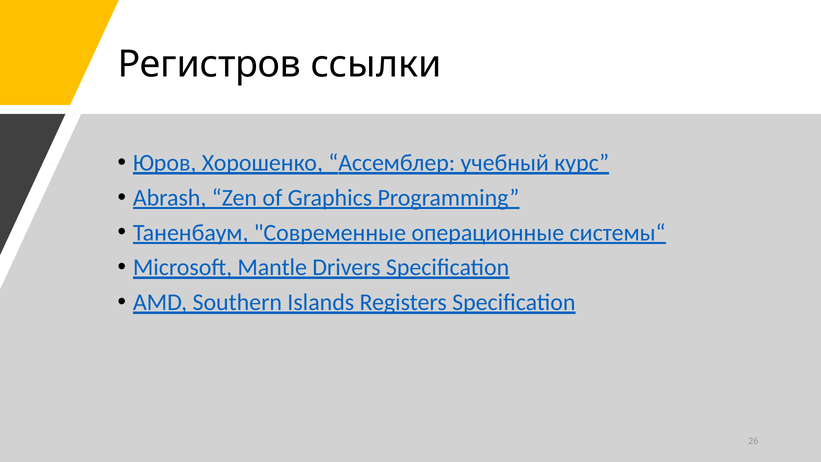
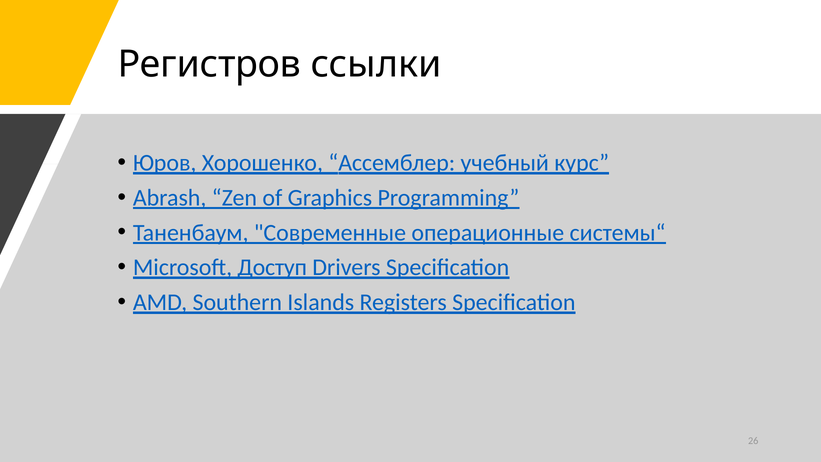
Mantle: Mantle -> Доступ (272, 267)
